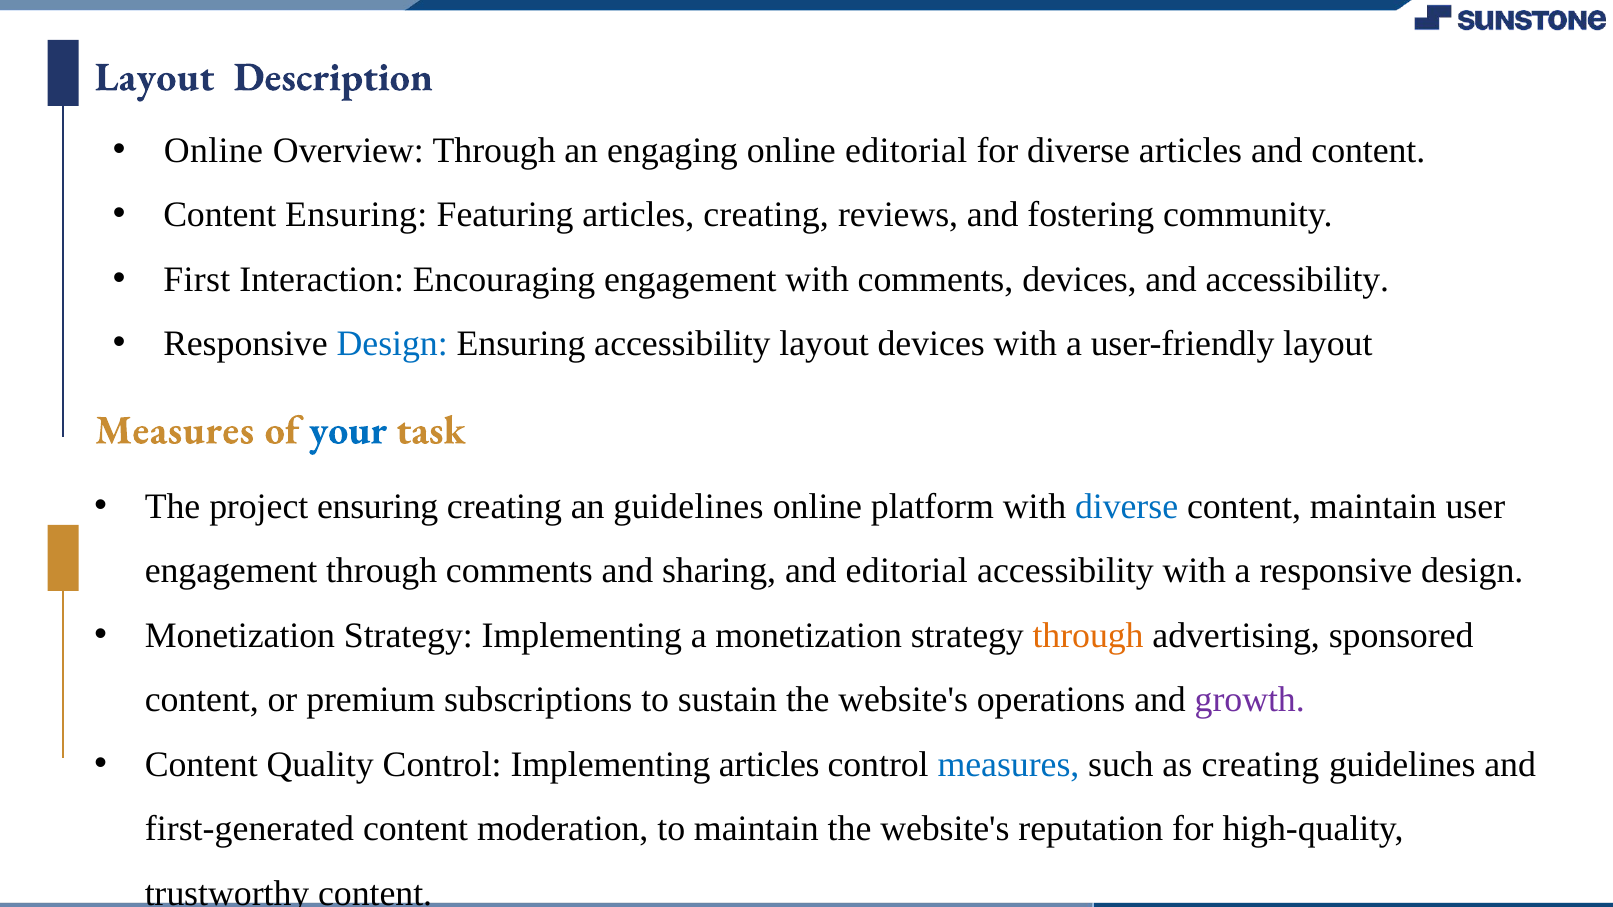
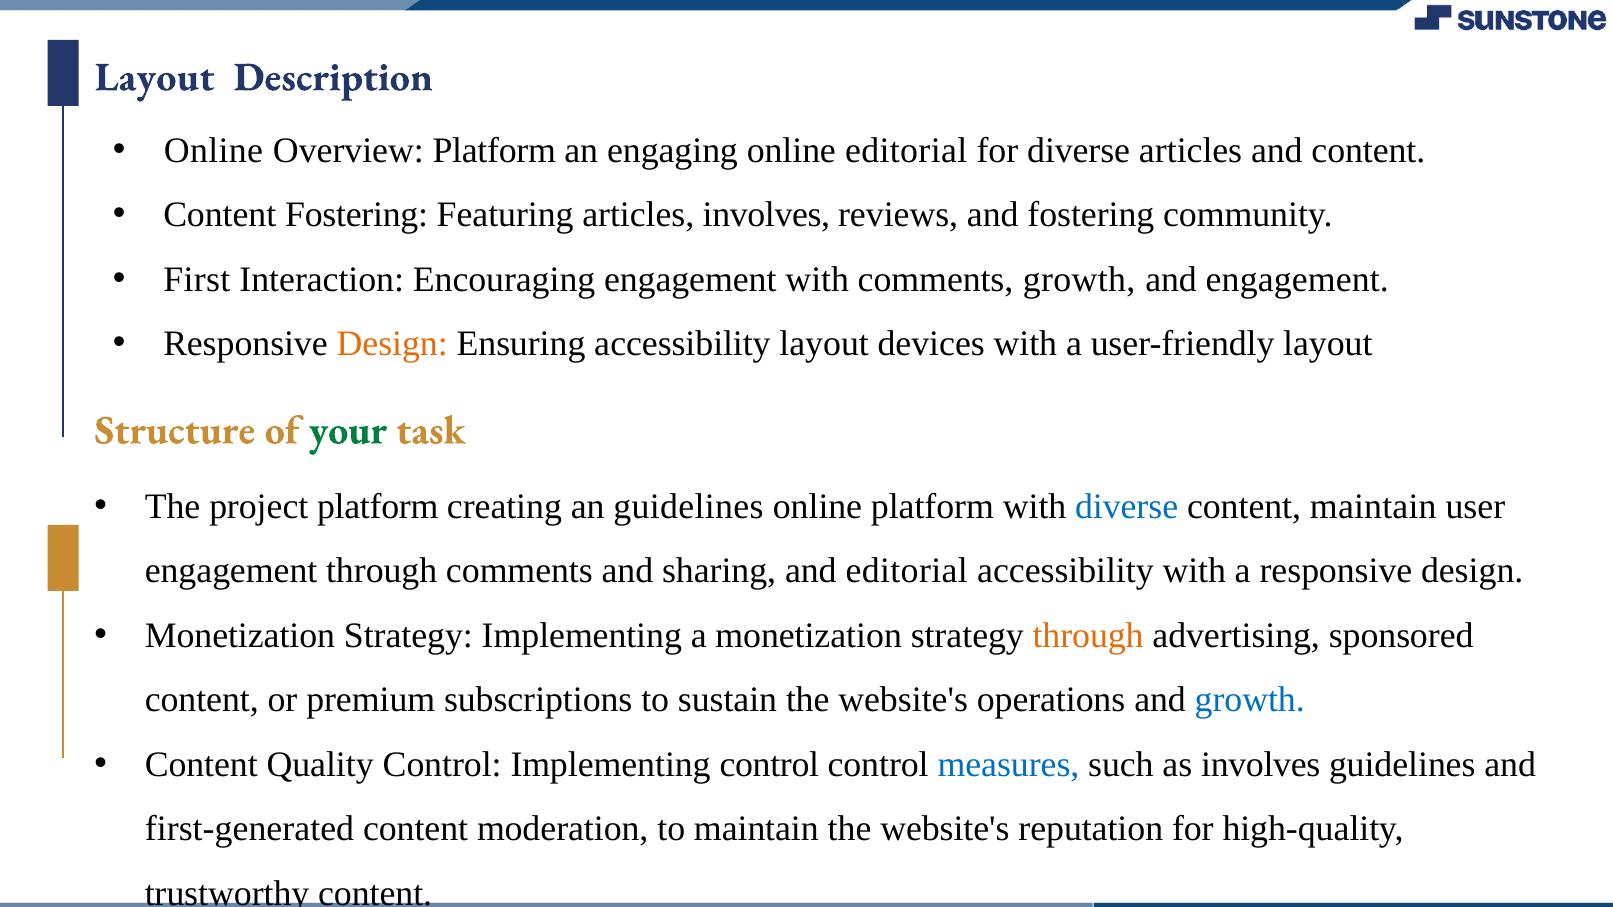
Overview Through: Through -> Platform (494, 151)
Content Ensuring: Ensuring -> Fostering (357, 215)
articles creating: creating -> involves (766, 215)
comments devices: devices -> growth (1079, 279)
and accessibility: accessibility -> engagement (1297, 279)
Design colour: blue -> orange (392, 344)
Measures: Measures -> Structure (175, 430)
your colour: blue -> green (348, 430)
project ensuring: ensuring -> platform (378, 507)
growth colour: purple -> blue (1250, 700)
Implementing articles: articles -> control (769, 765)
as creating: creating -> involves (1261, 765)
